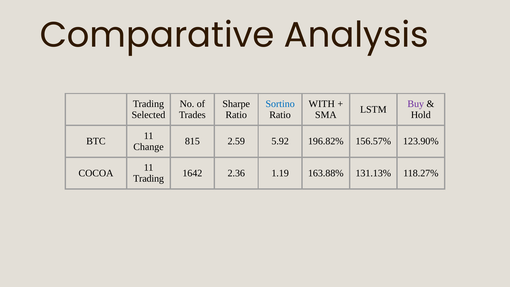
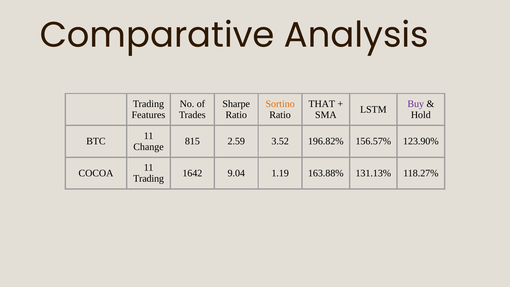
Sortino colour: blue -> orange (280, 104)
WITH: WITH -> THAT (322, 104)
Selected: Selected -> Features (148, 115)
5.92: 5.92 -> 3.52 (280, 141)
2.36: 2.36 -> 9.04 (236, 173)
